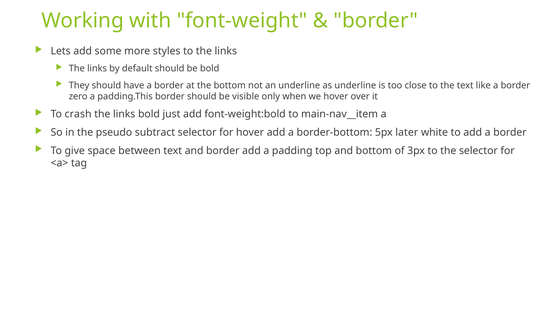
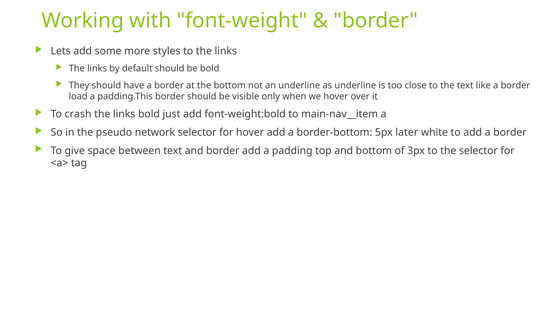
zero: zero -> load (78, 97)
subtract: subtract -> network (155, 133)
